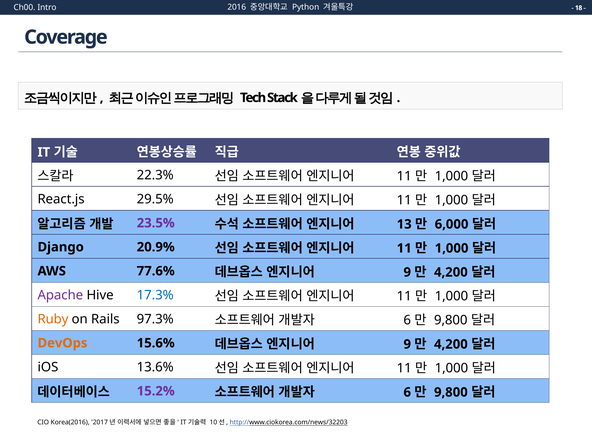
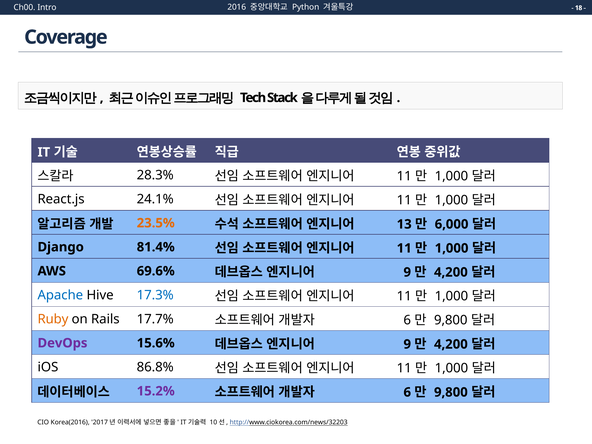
22.3%: 22.3% -> 28.3% (155, 175)
29.5%: 29.5% -> 24.1% (155, 199)
23.5% colour: purple -> orange (156, 223)
20.9%: 20.9% -> 81.4% (156, 247)
77.6%: 77.6% -> 69.6% (156, 271)
Apache colour: purple -> blue (60, 295)
97.3%: 97.3% -> 17.7% (155, 319)
DevOps colour: orange -> purple (62, 343)
13.6%: 13.6% -> 86.8% (155, 367)
